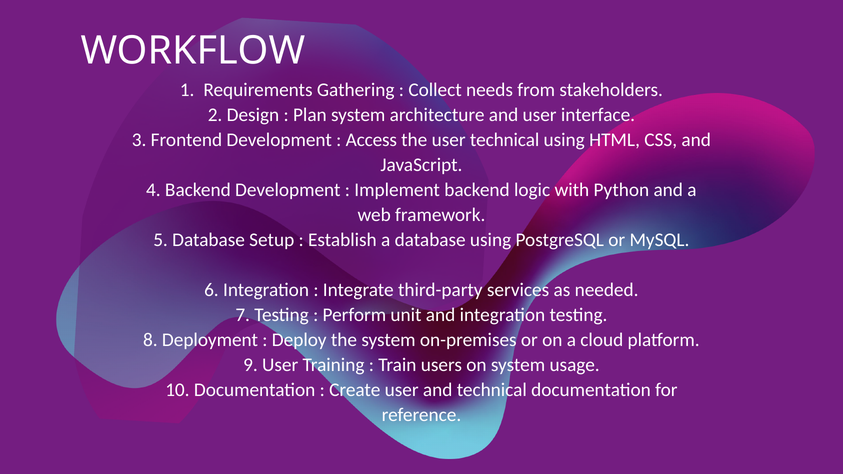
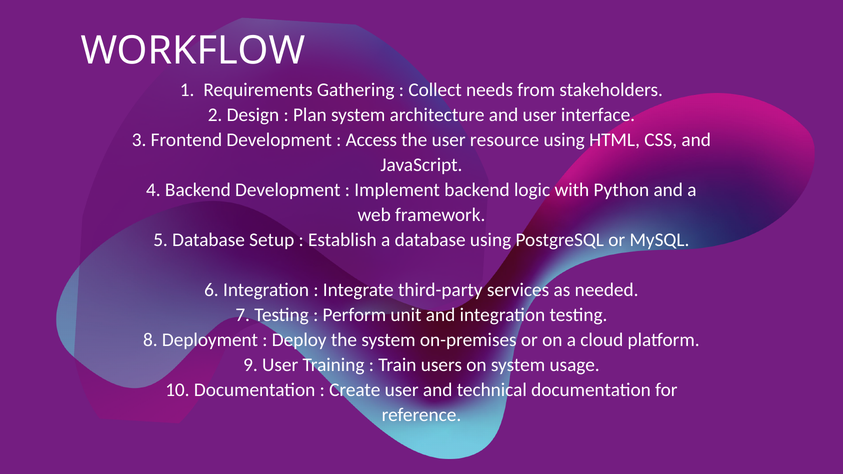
user technical: technical -> resource (505, 140)
